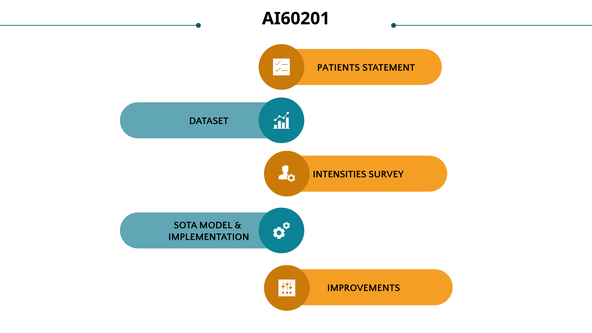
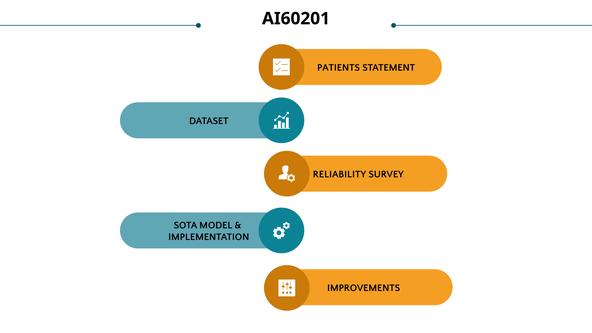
INTENSITIES: INTENSITIES -> RELIABILITY (339, 174)
